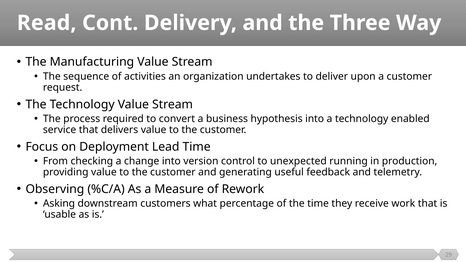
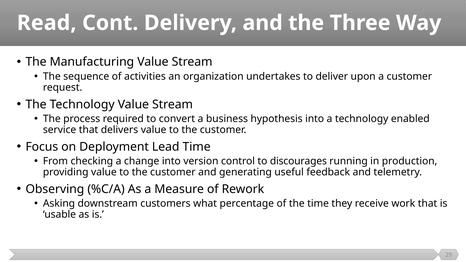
unexpected: unexpected -> discourages (298, 161)
